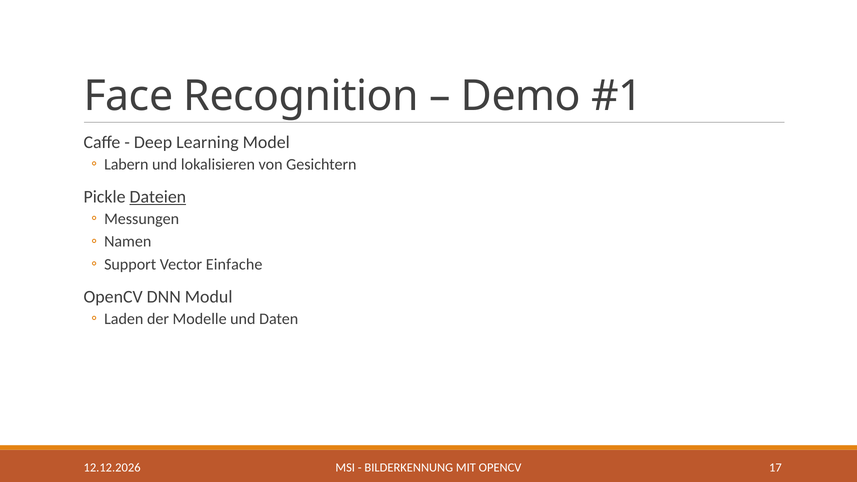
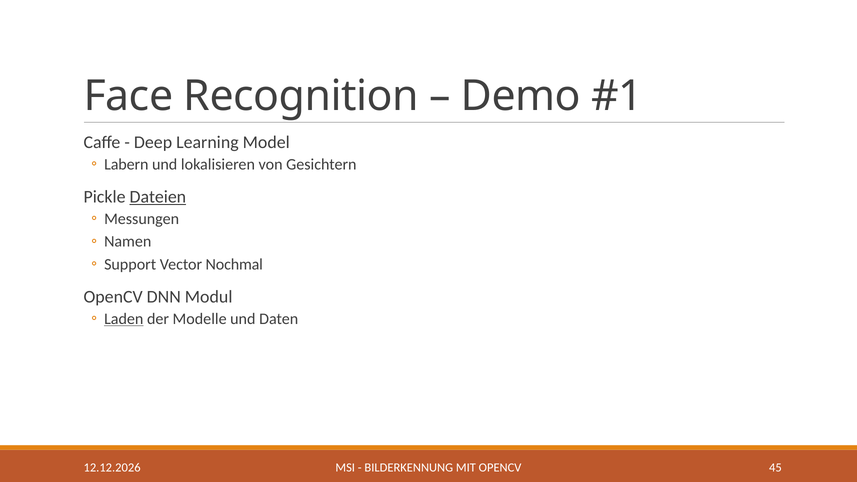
Einfache: Einfache -> Nochmal (234, 264)
Laden underline: none -> present (124, 319)
17: 17 -> 45 (775, 468)
